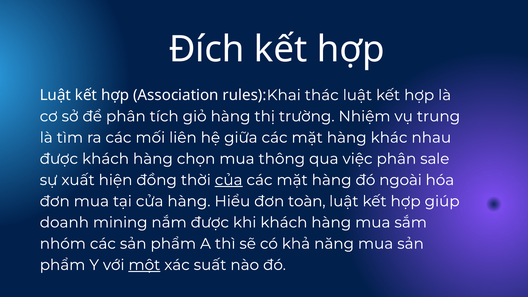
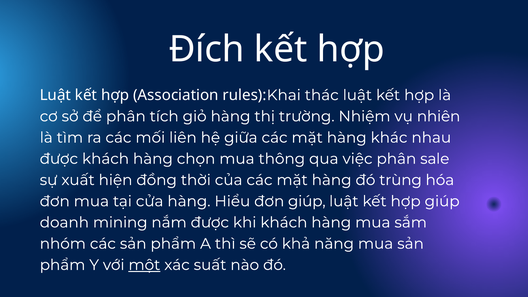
trung: trung -> nhiên (439, 116)
của underline: present -> none (229, 180)
ngoài: ngoài -> trùng (401, 180)
đơn toàn: toàn -> giúp (307, 201)
